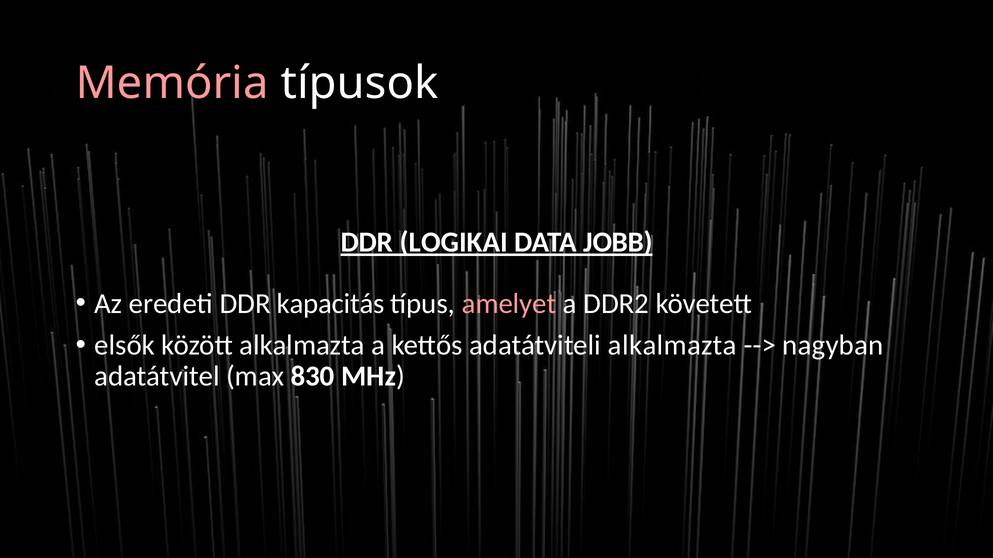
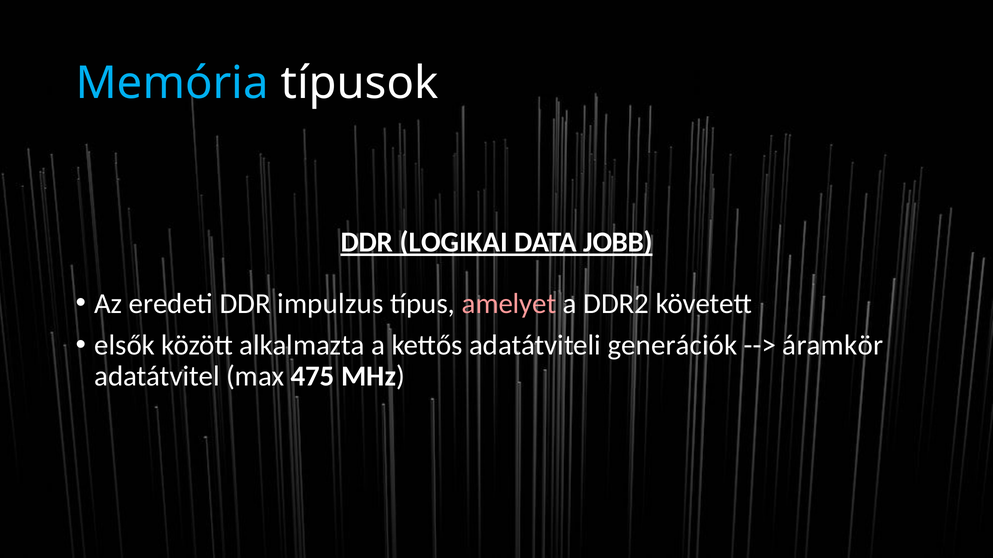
Memória colour: pink -> light blue (172, 83)
kapacitás: kapacitás -> impulzus (330, 304)
adatátviteli alkalmazta: alkalmazta -> generációk (672, 345)
nagyban: nagyban -> áramkör (833, 345)
830: 830 -> 475 (313, 377)
